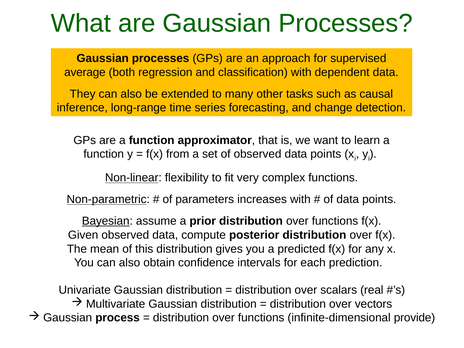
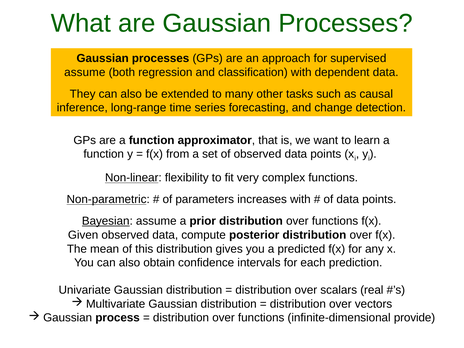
average: average -> assume (85, 72)
